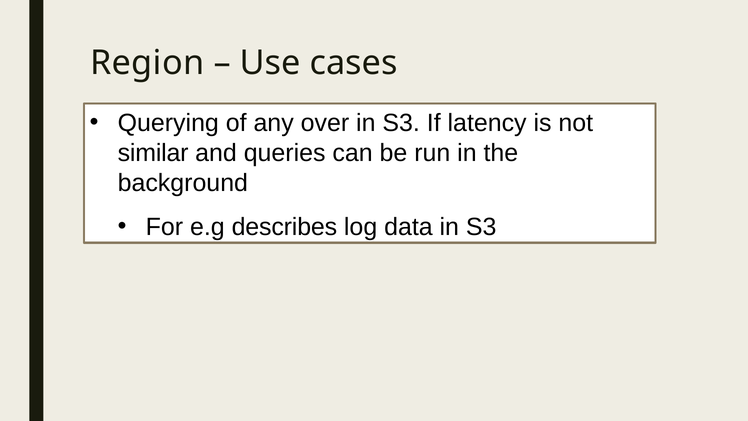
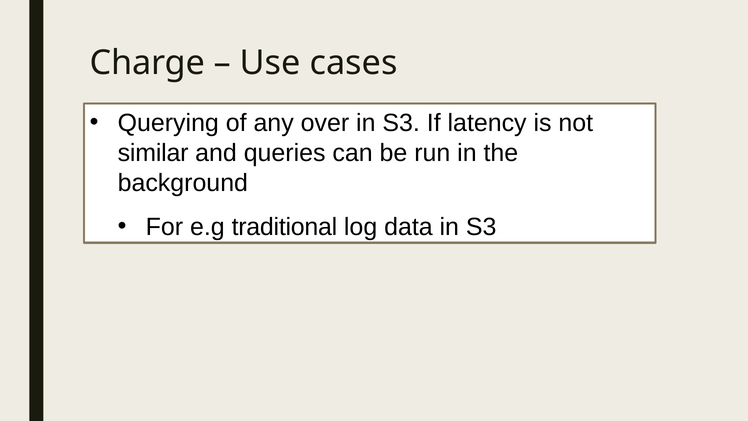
Region: Region -> Charge (147, 63)
describes: describes -> traditional (284, 227)
